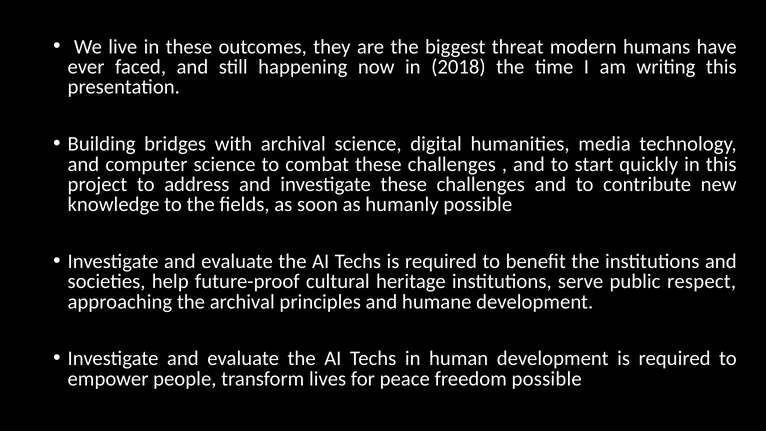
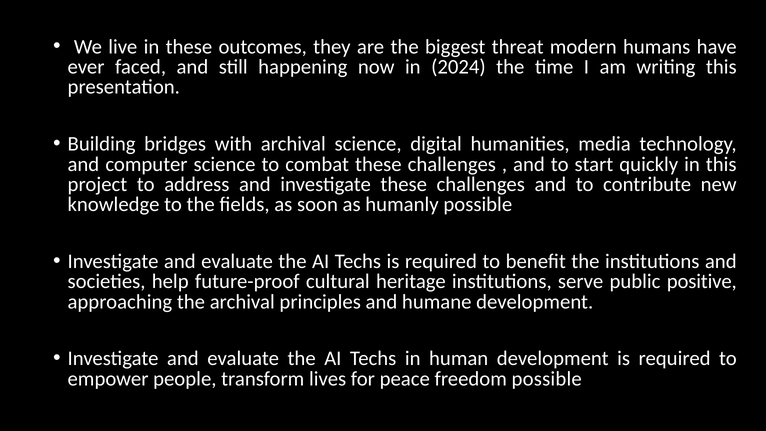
2018: 2018 -> 2024 (458, 67)
respect: respect -> positive (702, 281)
